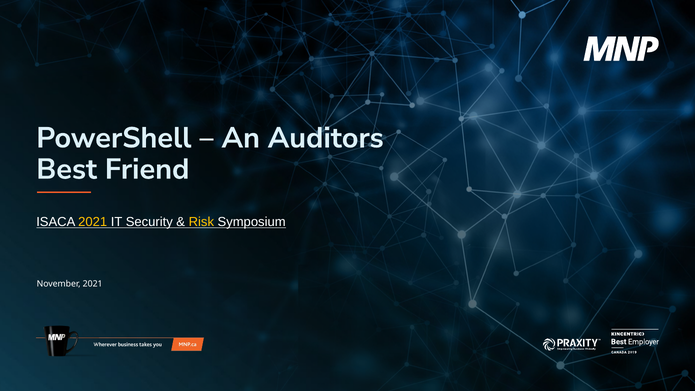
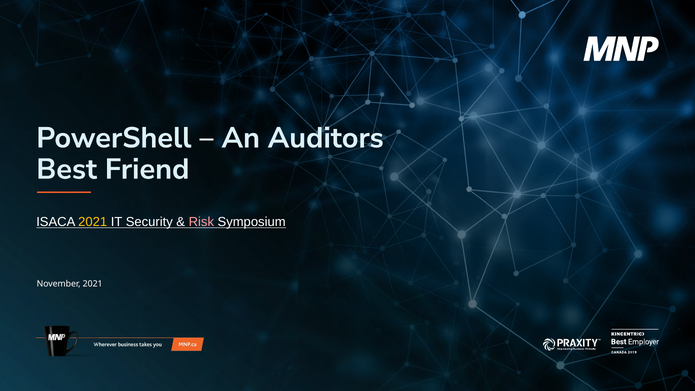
Risk colour: yellow -> pink (201, 222)
